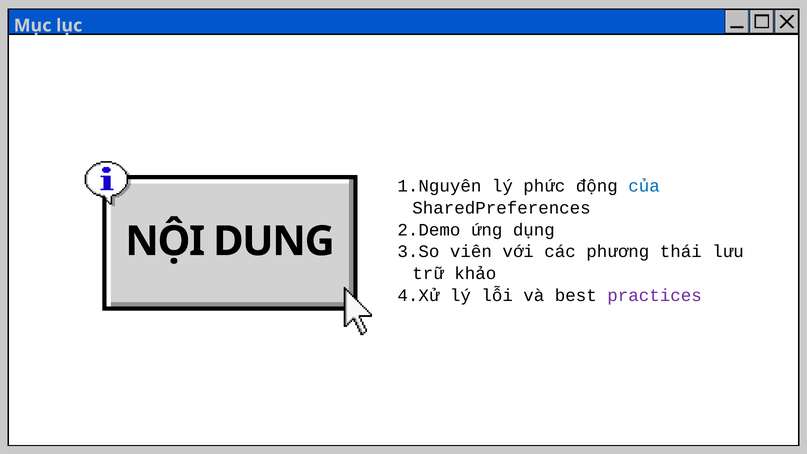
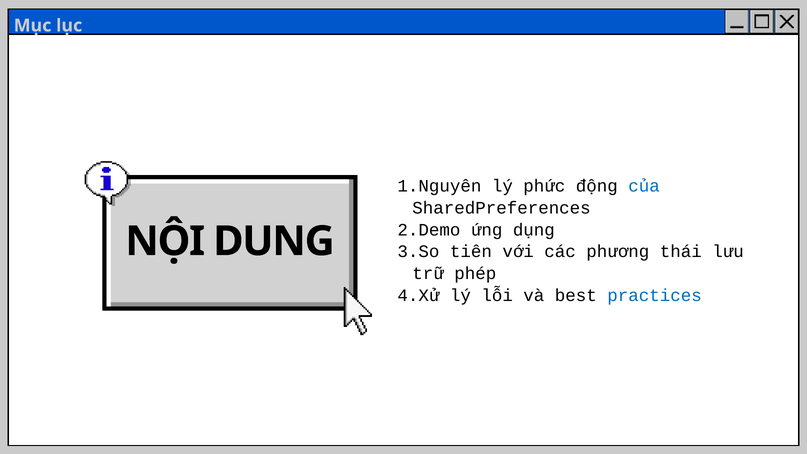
viên: viên -> tiên (471, 252)
khảo: khảo -> phép (475, 274)
practices colour: purple -> blue (655, 295)
